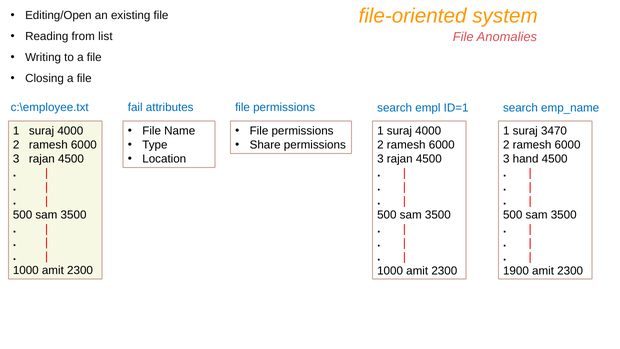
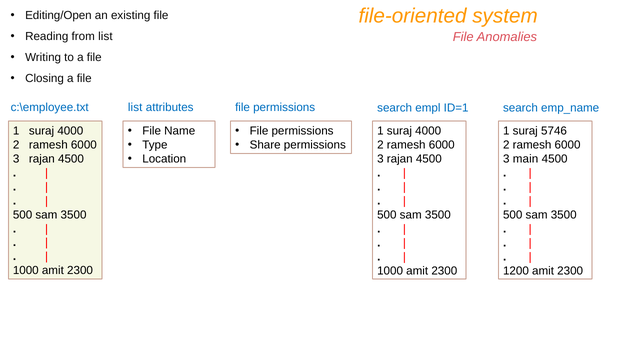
fail: fail -> list (135, 107)
3470: 3470 -> 5746 (554, 131)
hand: hand -> main (526, 159)
1900: 1900 -> 1200 (516, 270)
